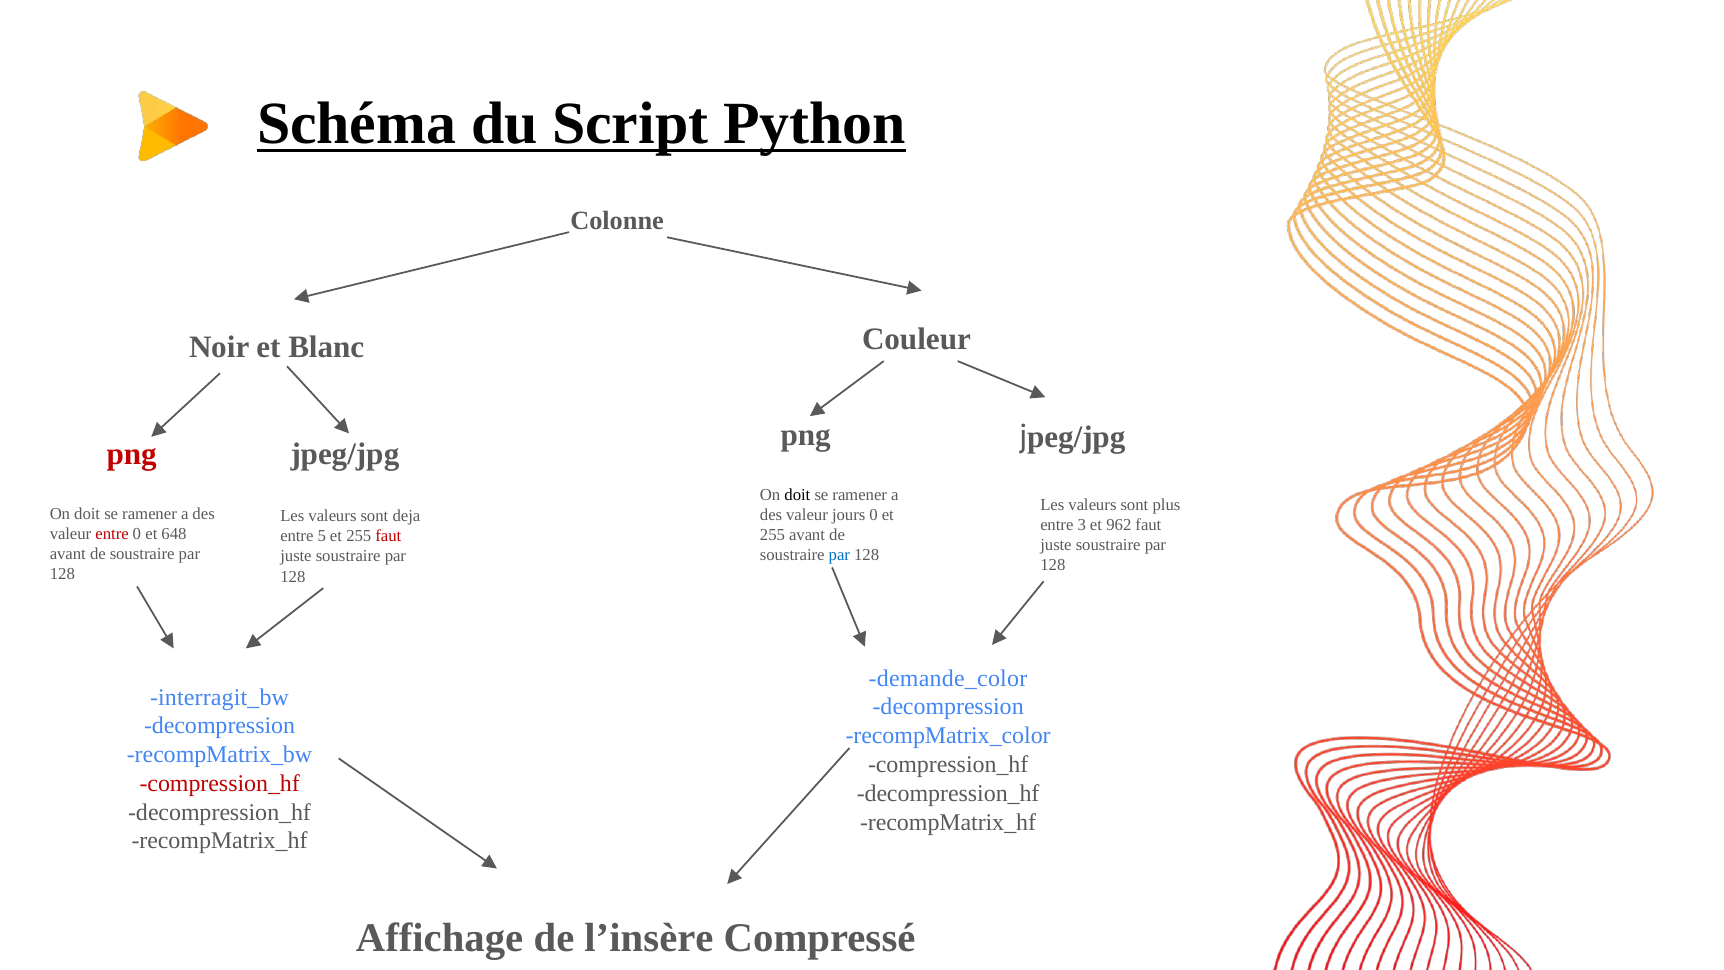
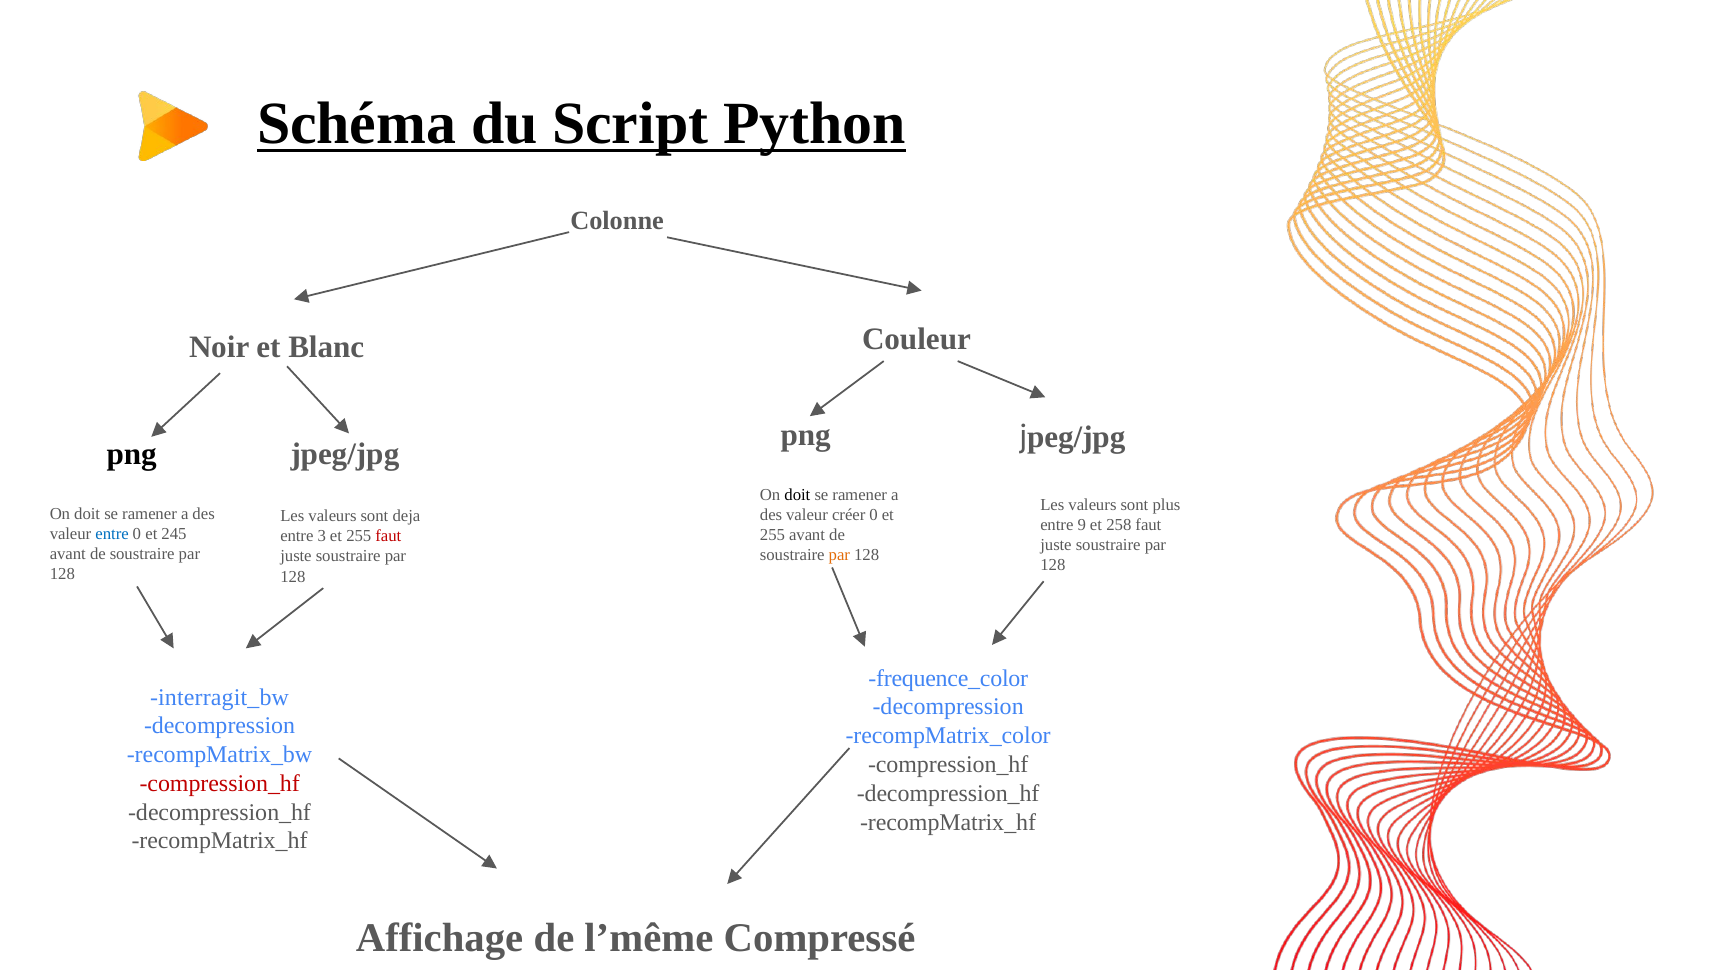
png colour: red -> black (132, 454)
jours: jours -> créer (849, 515)
3: 3 -> 9 (1082, 525)
962: 962 -> 258 (1119, 525)
entre colour: red -> blue (112, 533)
648: 648 -> 245 (174, 533)
5: 5 -> 3 (322, 536)
par colour: blue -> orange (839, 555)
demande_color: demande_color -> frequence_color (948, 678)
l’insère: l’insère -> l’même (649, 938)
